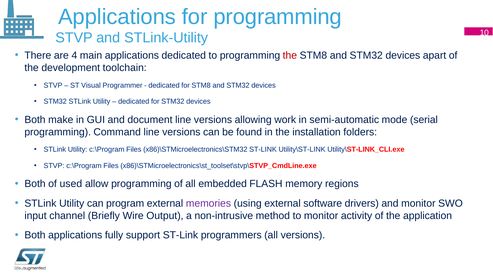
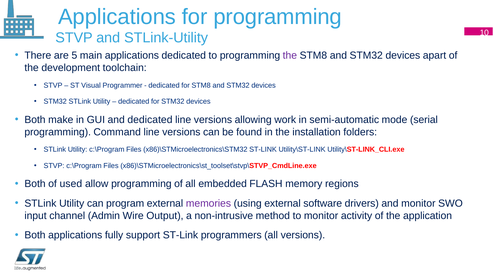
4: 4 -> 5 (74, 55)
the colour: red -> purple (290, 55)
and document: document -> dedicated (150, 119)
Briefly: Briefly -> Admin (104, 215)
